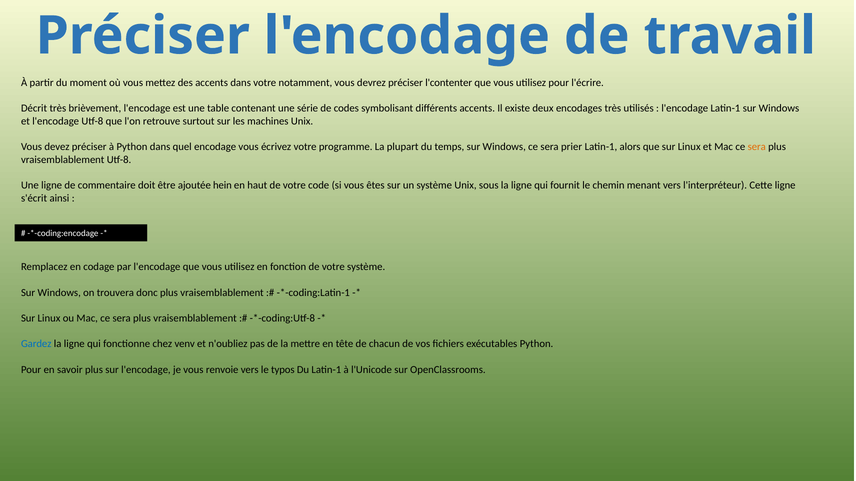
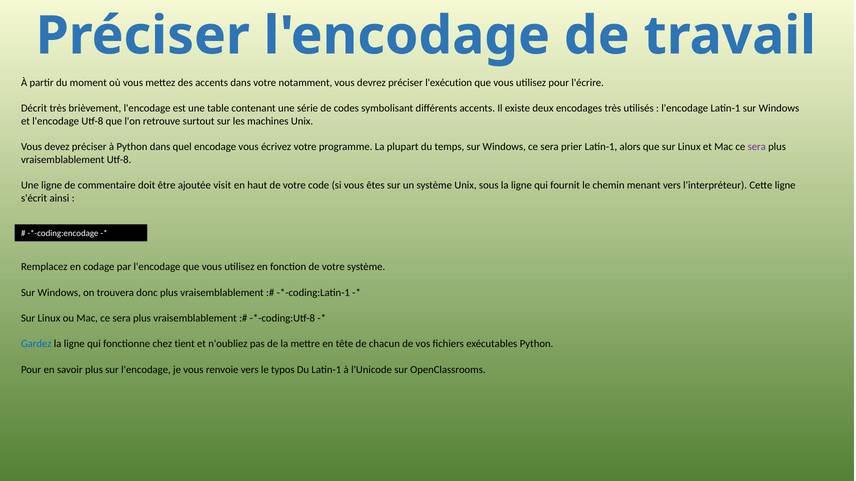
l'contenter: l'contenter -> l'exécution (449, 83)
sera colour: orange -> purple (757, 147)
hein: hein -> visit (222, 185)
venv: venv -> tient (185, 344)
